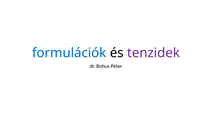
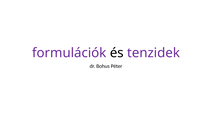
formulációk colour: blue -> purple (69, 53)
